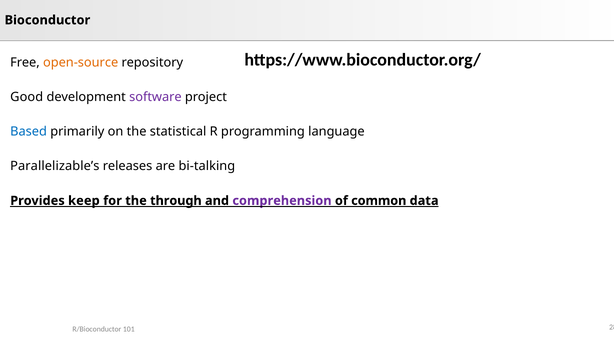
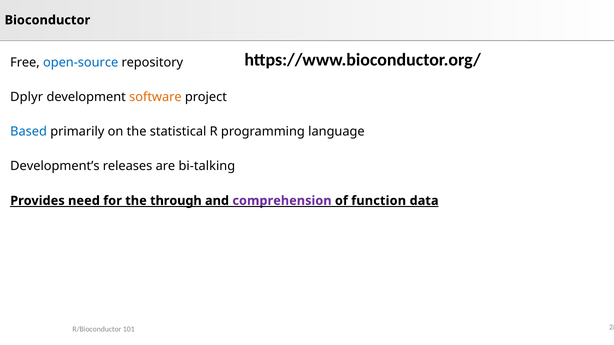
open-source colour: orange -> blue (81, 63)
Good: Good -> Dplyr (27, 97)
software colour: purple -> orange (155, 97)
Parallelizable’s: Parallelizable’s -> Development’s (55, 166)
keep: keep -> need (84, 201)
common: common -> function (379, 201)
